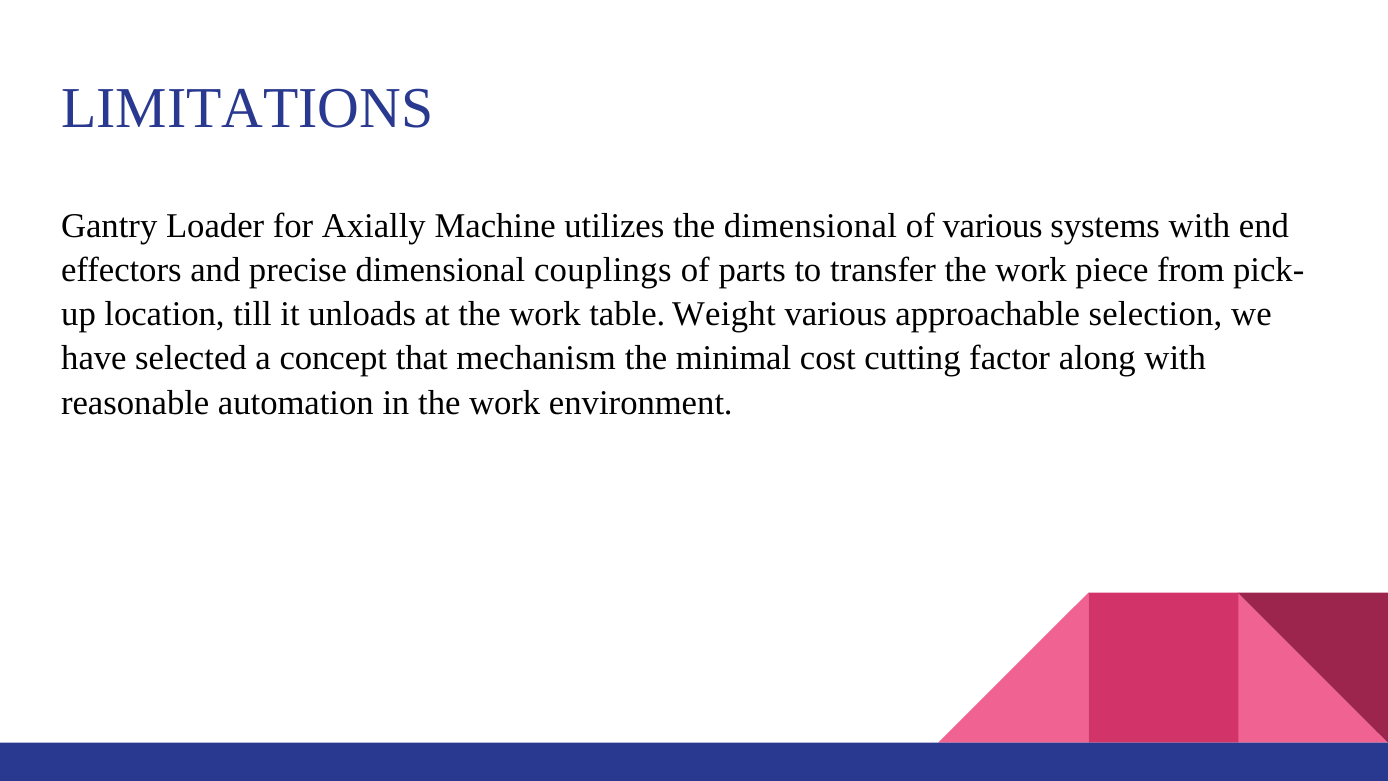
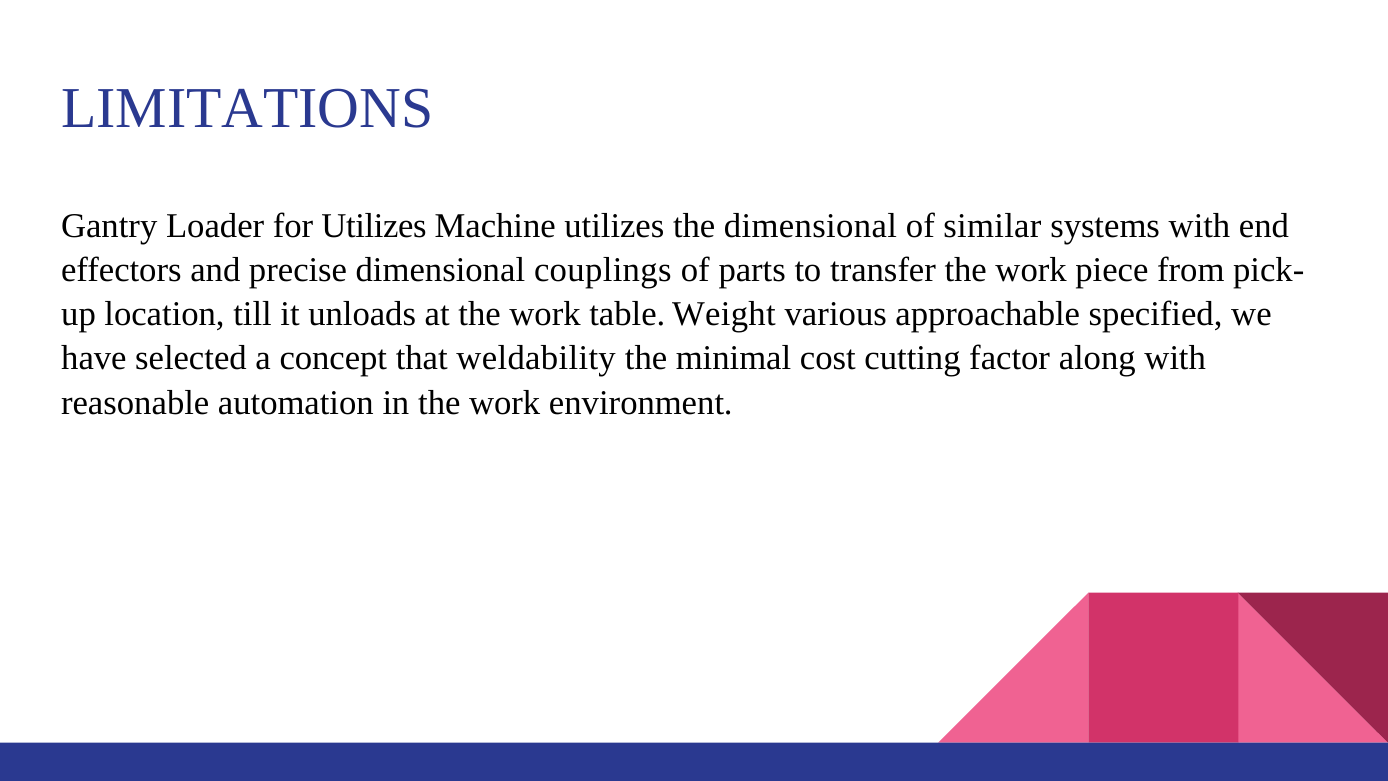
for Axially: Axially -> Utilizes (374, 226)
of various: various -> similar (992, 226)
selection: selection -> specified (1156, 314)
mechanism: mechanism -> weldability (536, 358)
